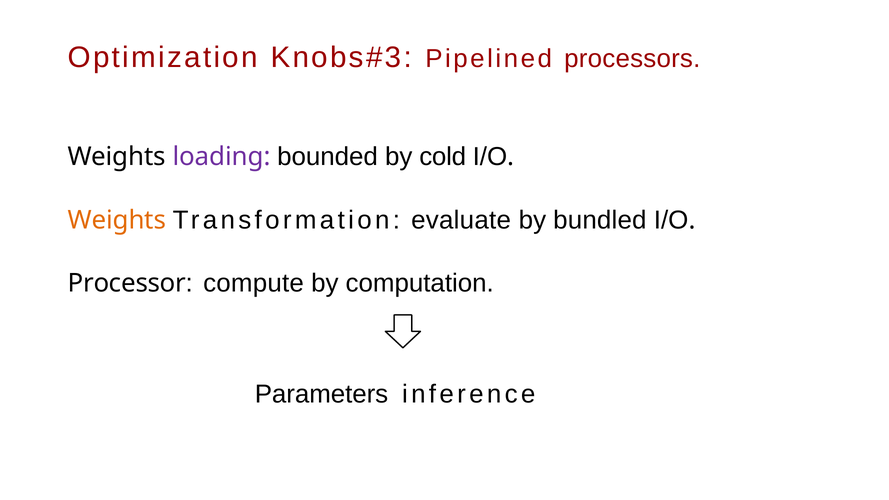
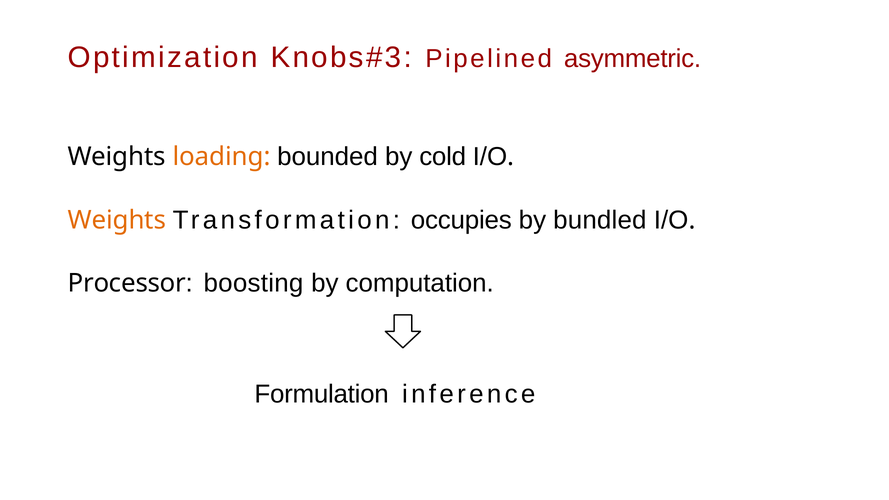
processors: processors -> asymmetric (633, 59)
loading colour: purple -> orange (222, 157)
evaluate: evaluate -> occupies (461, 220)
compute: compute -> boosting (253, 283)
Parameters: Parameters -> Formulation (322, 394)
